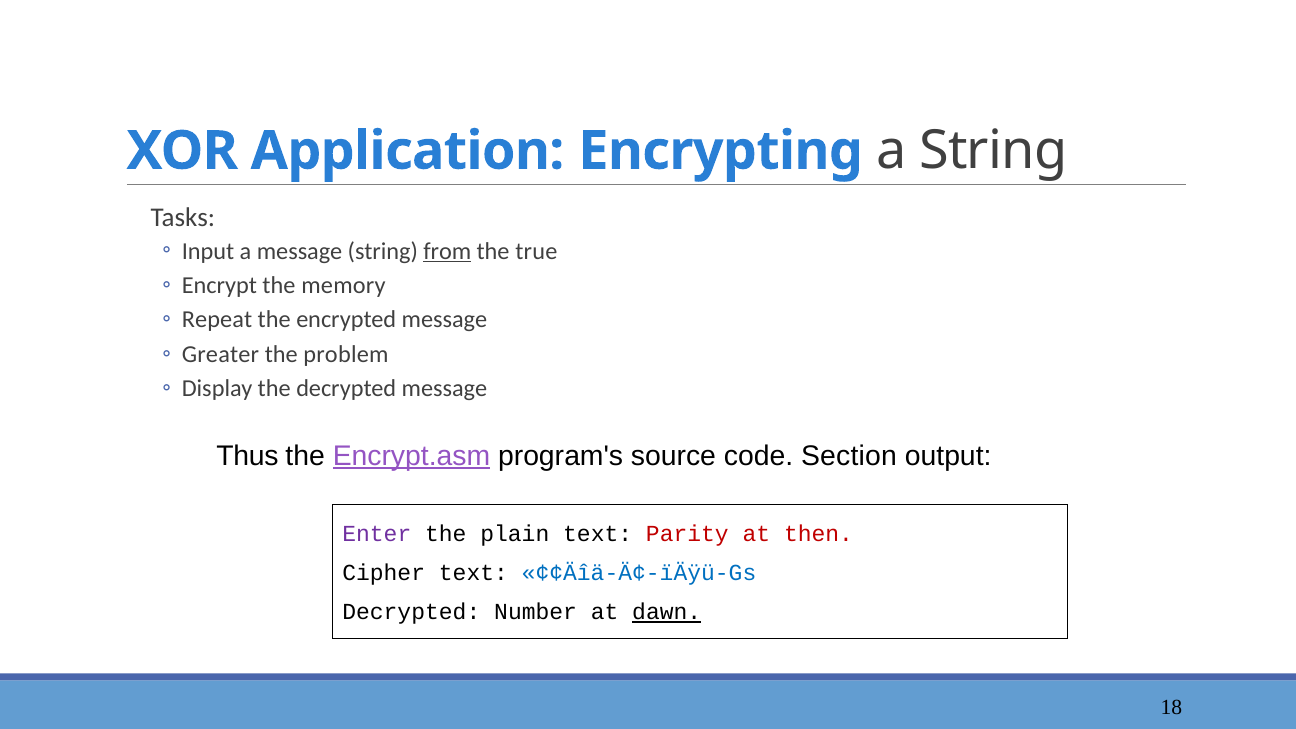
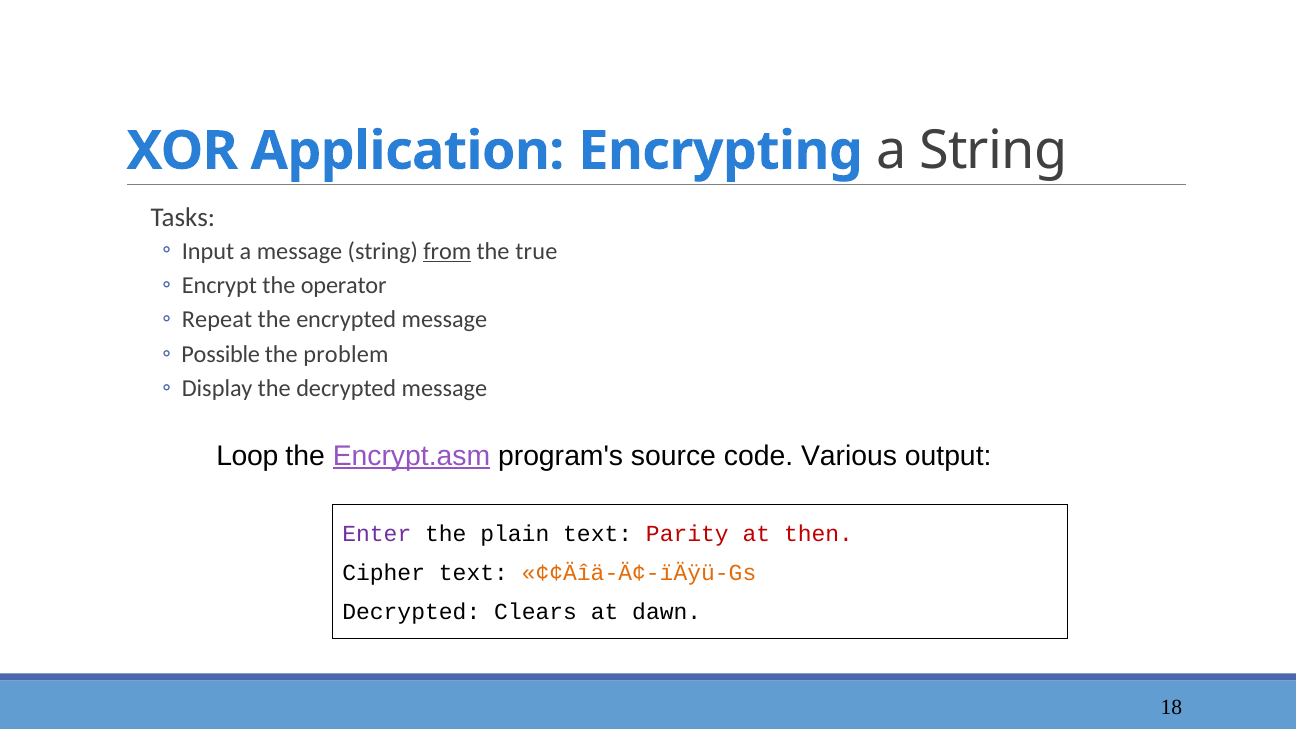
memory: memory -> operator (344, 285)
Greater: Greater -> Possible (221, 354)
Thus: Thus -> Loop (247, 456)
Section: Section -> Various (849, 456)
¢¢Äîä-Ä¢-ïÄÿü-Gs colour: blue -> orange (639, 573)
Number: Number -> Clears (536, 612)
dawn underline: present -> none (667, 612)
